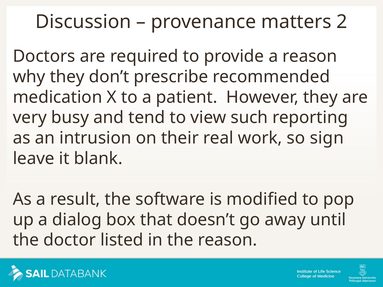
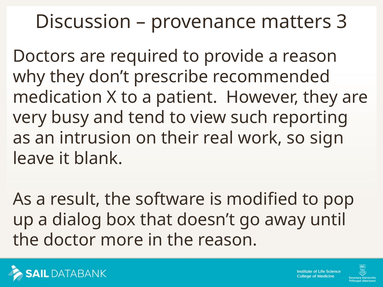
2: 2 -> 3 (342, 22)
listed: listed -> more (122, 240)
